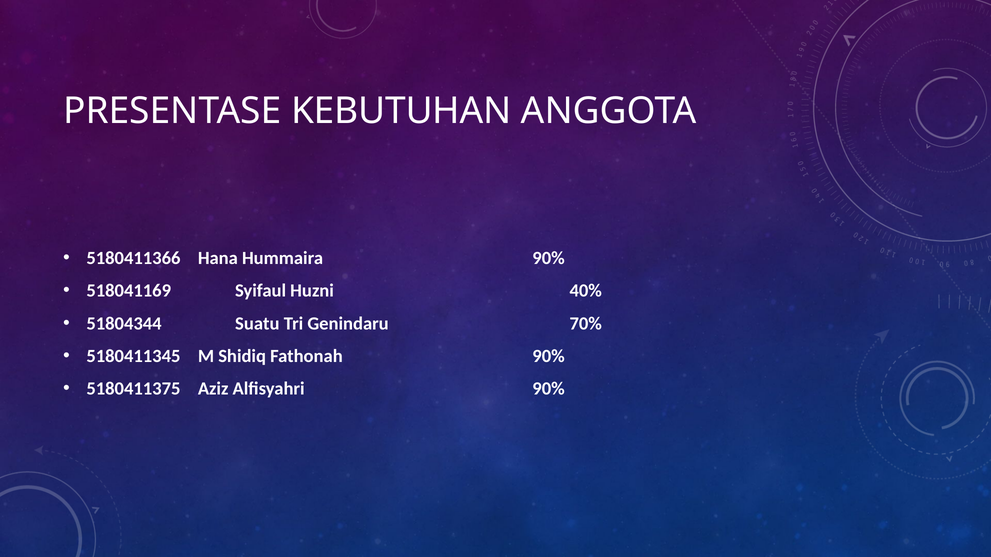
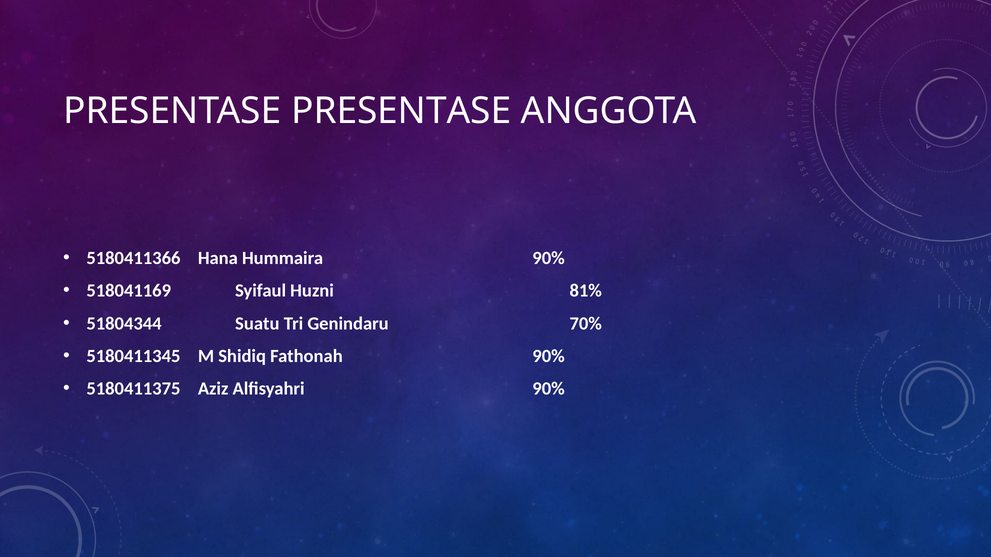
PRESENTASE KEBUTUHAN: KEBUTUHAN -> PRESENTASE (401, 111)
40%: 40% -> 81% (586, 291)
